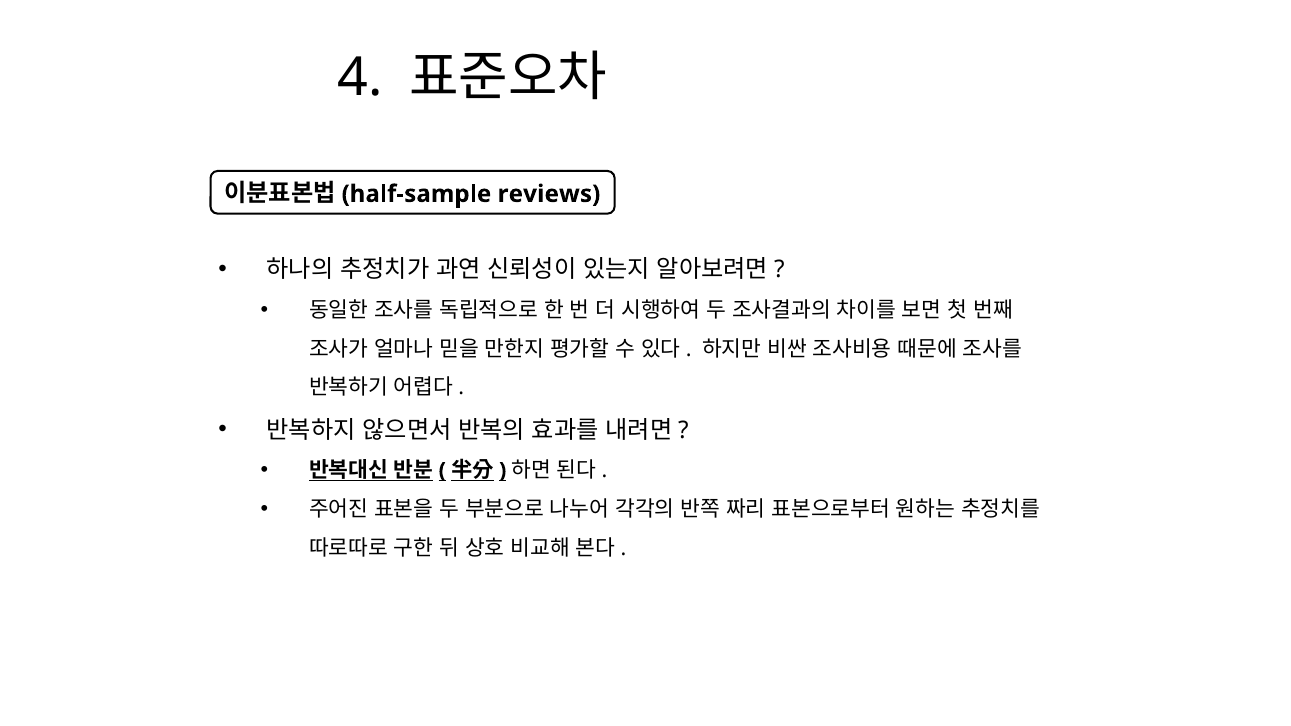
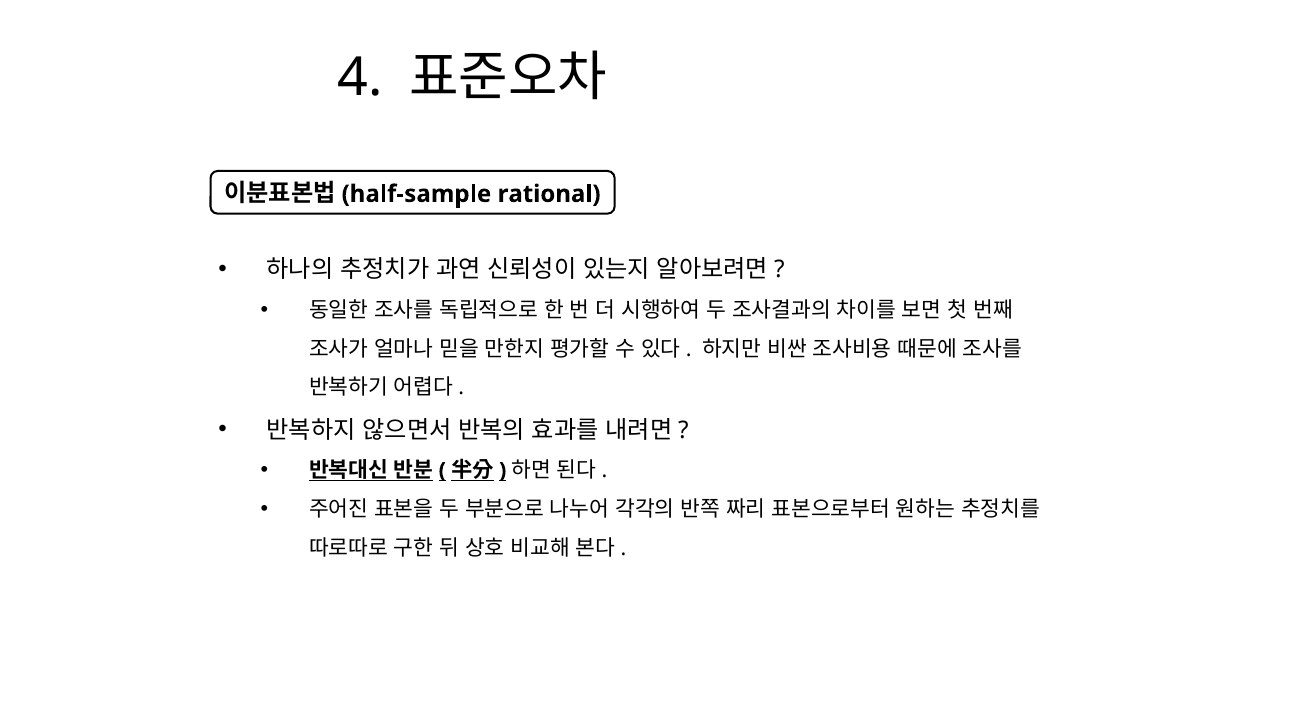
reviews: reviews -> rational (549, 194)
